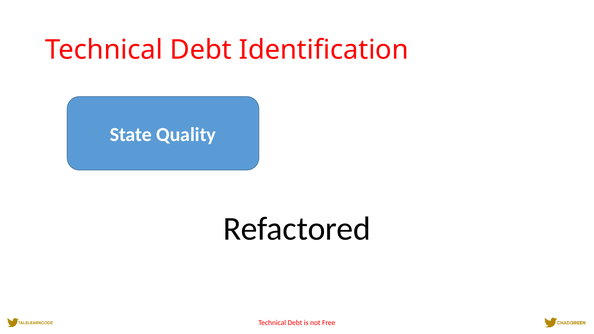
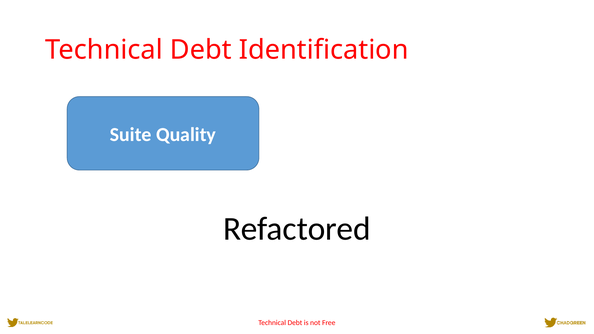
State: State -> Suite (131, 135)
